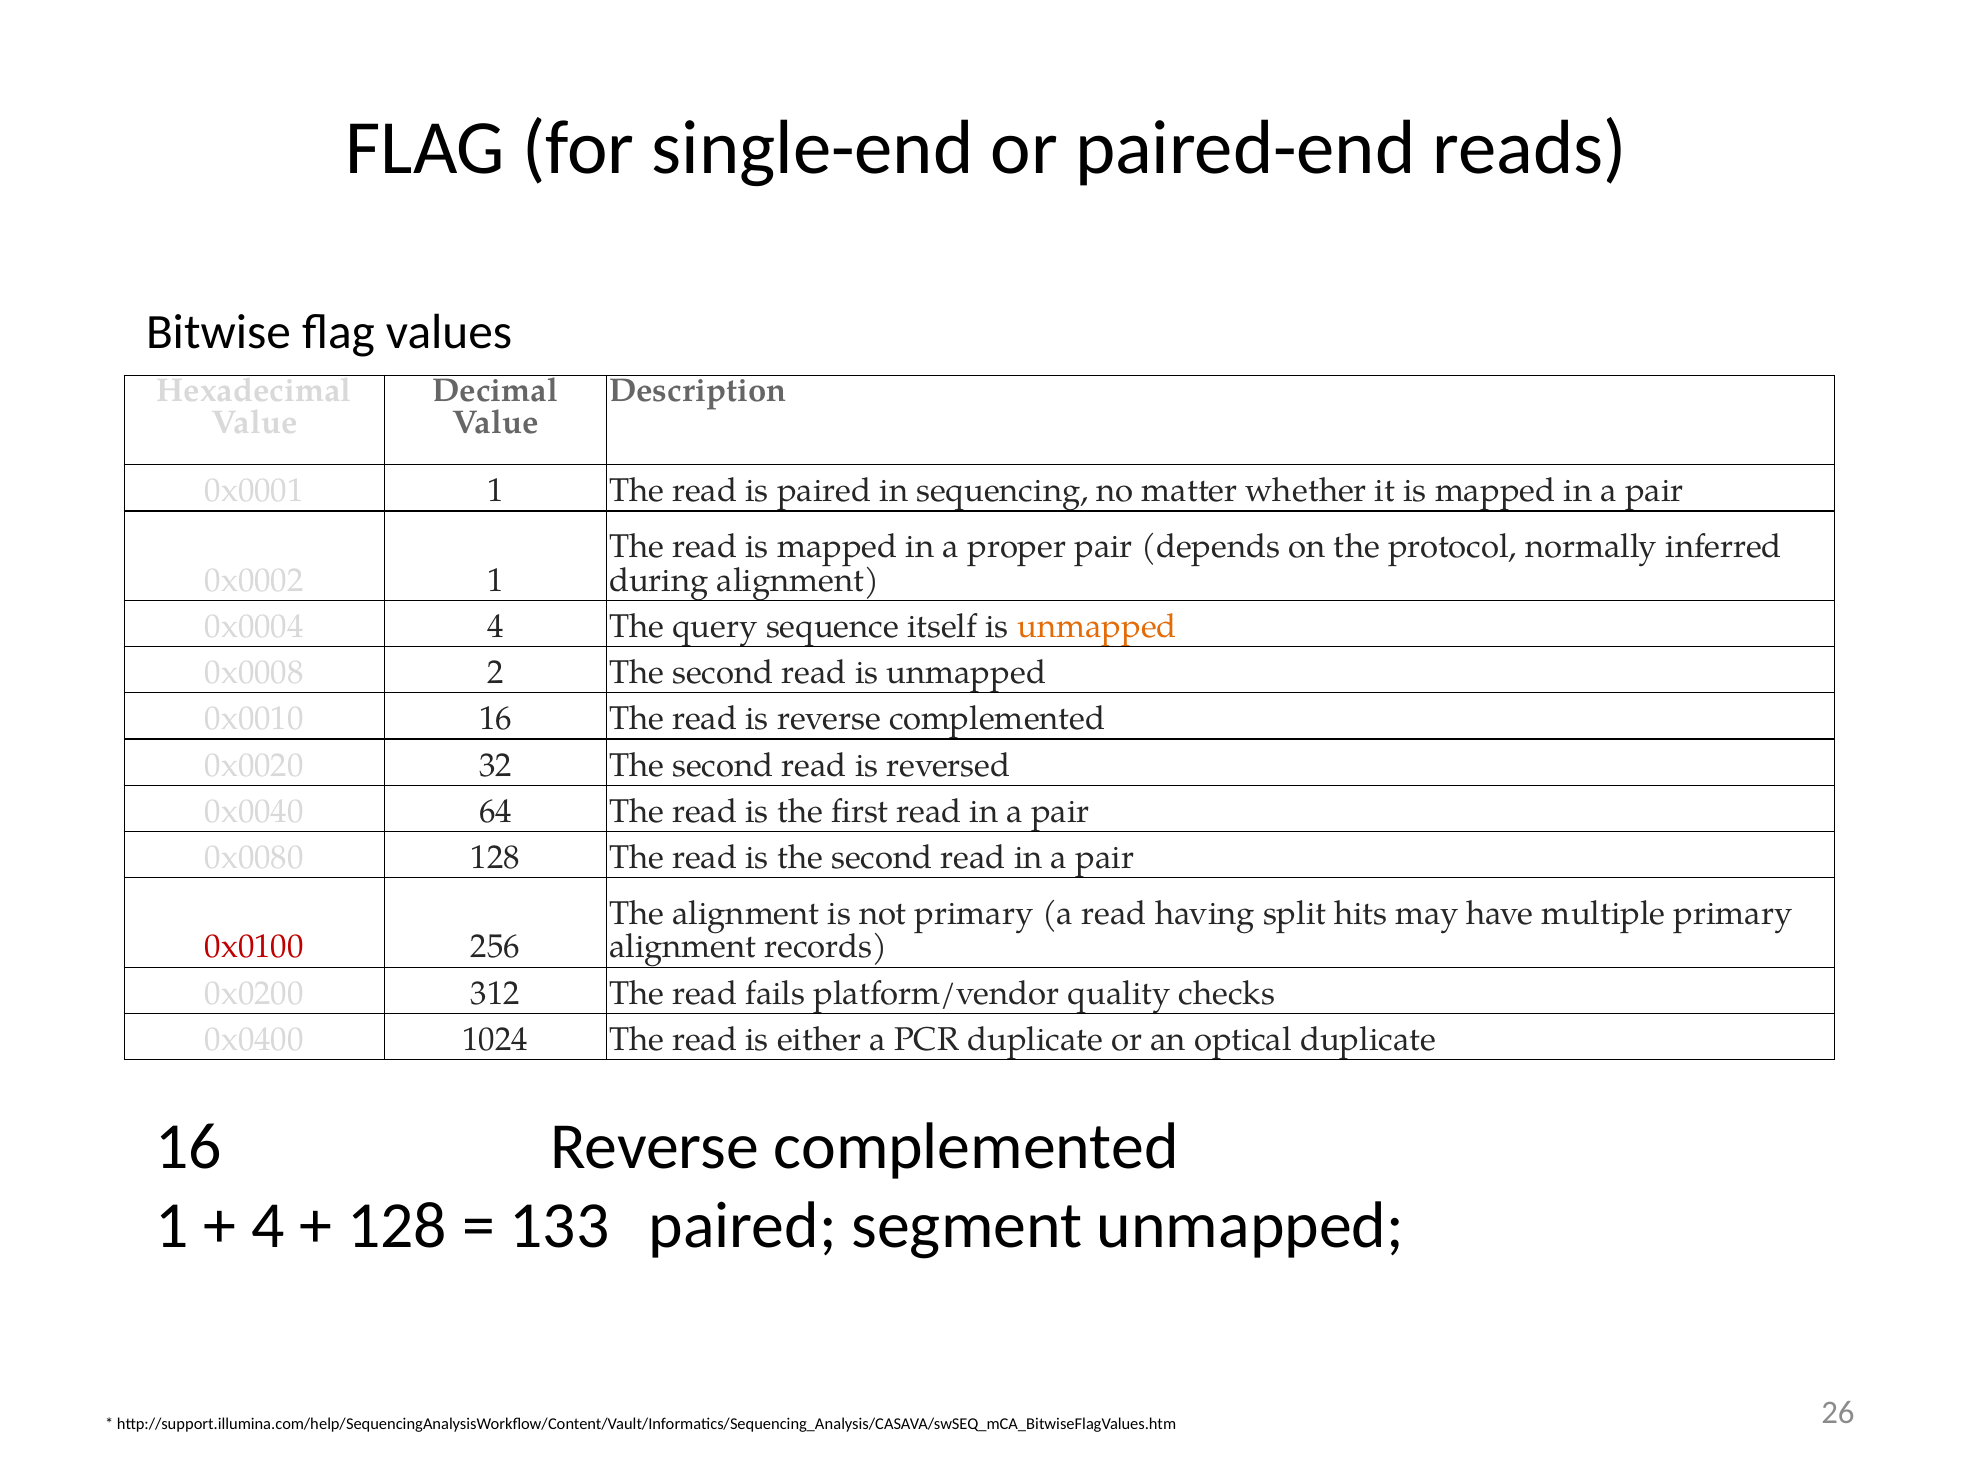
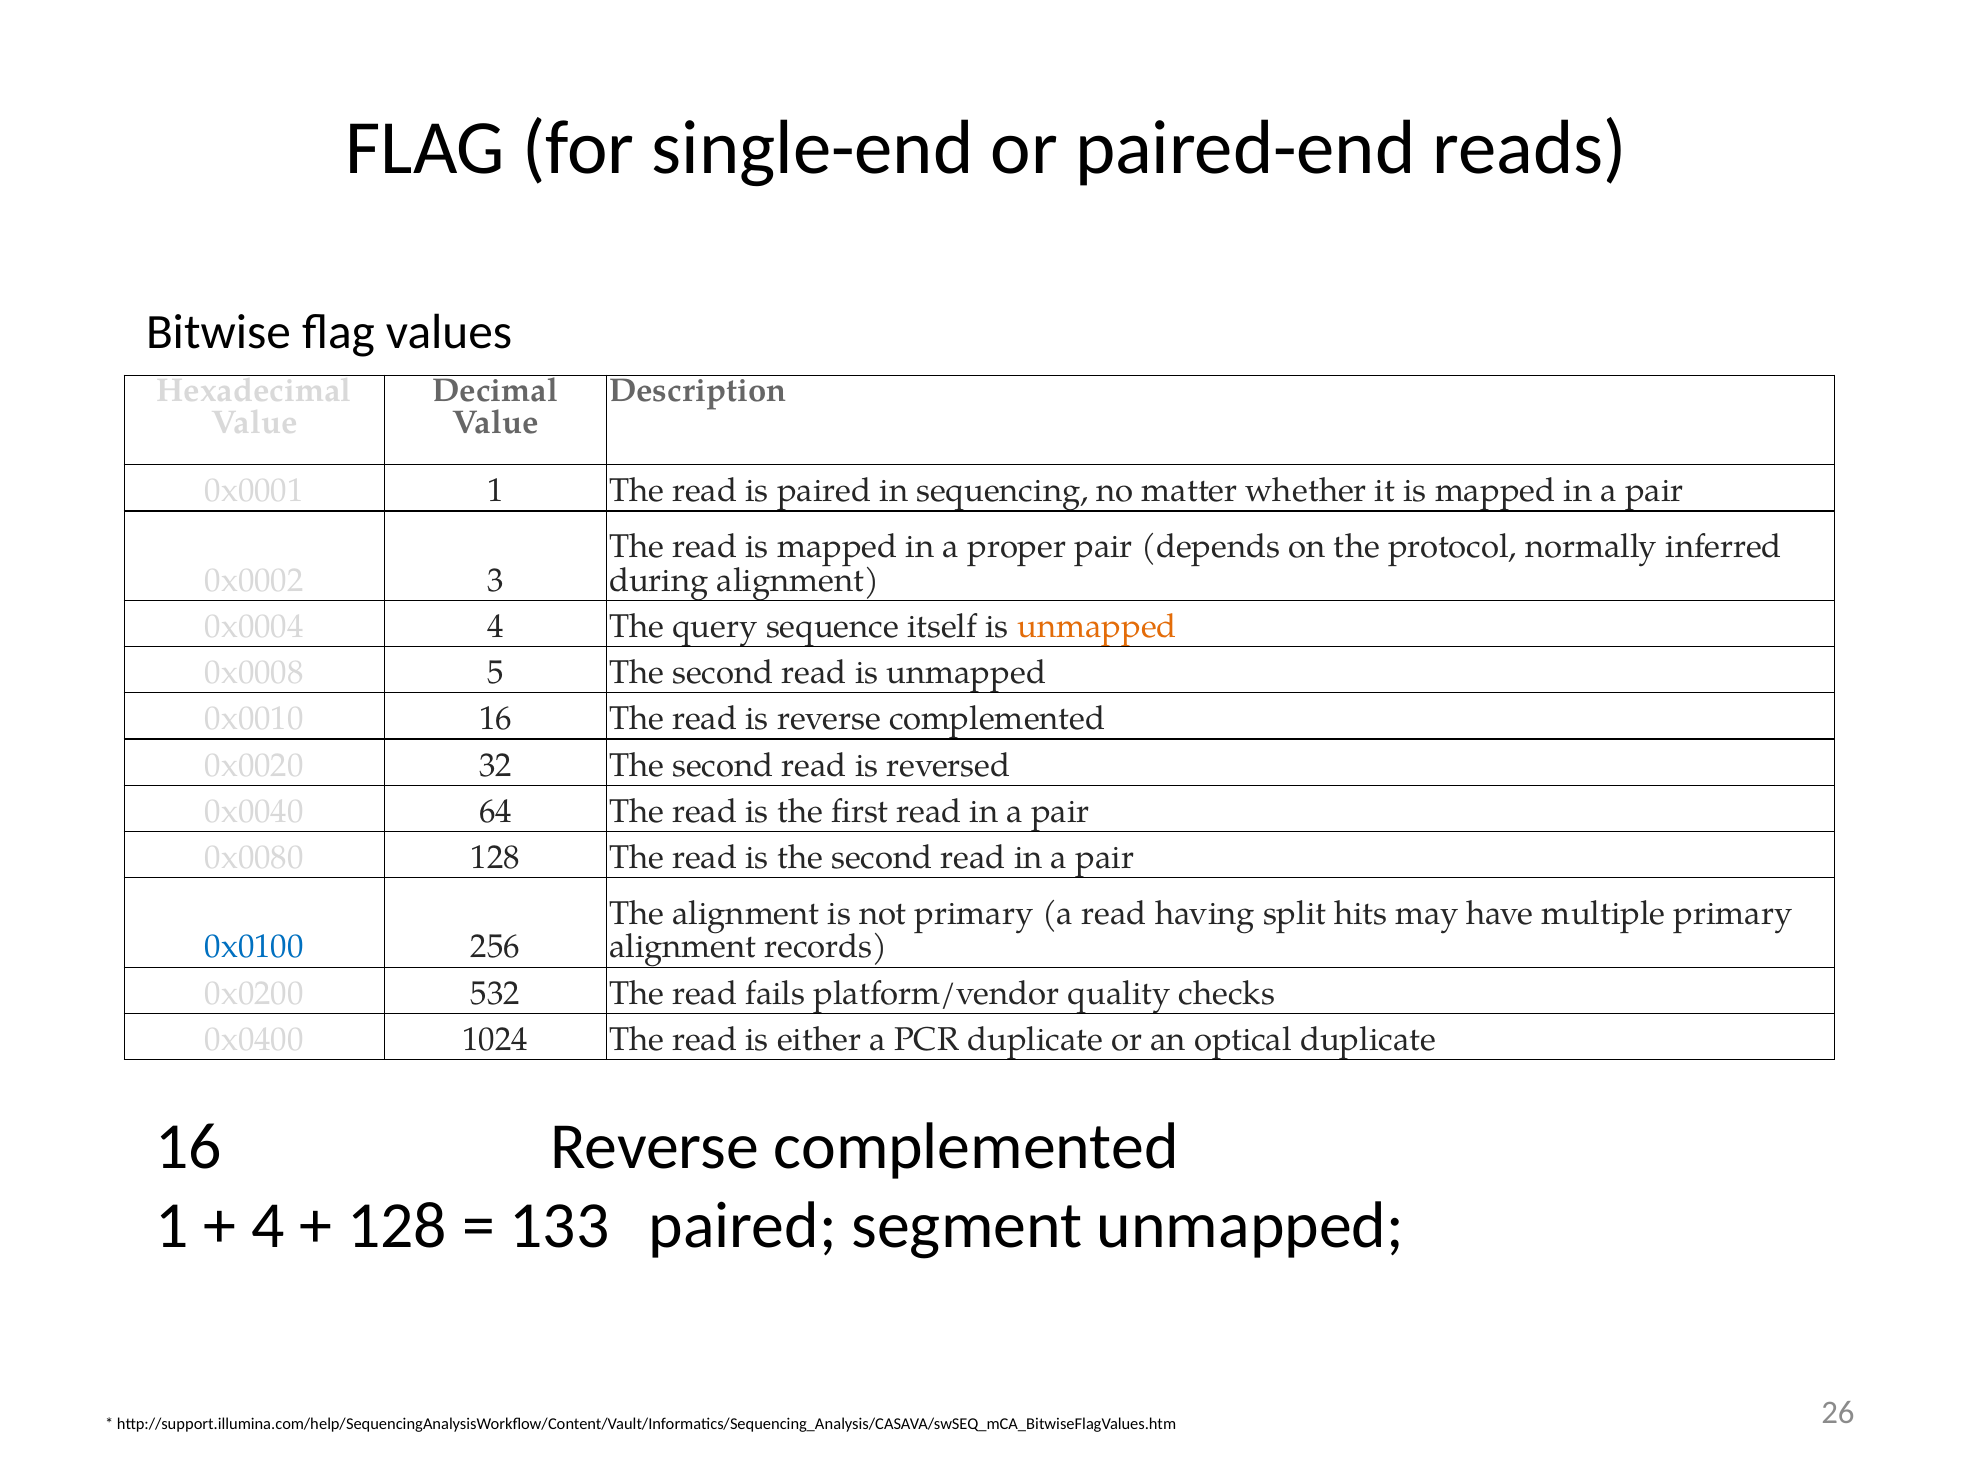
0x0002 1: 1 -> 3 (495, 580)
2: 2 -> 5 (495, 673)
0x0100 colour: red -> blue (254, 947)
312: 312 -> 532 (495, 993)
